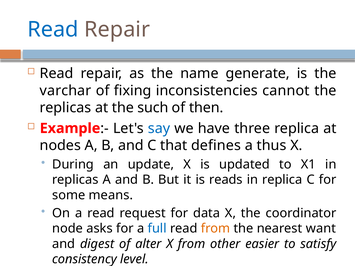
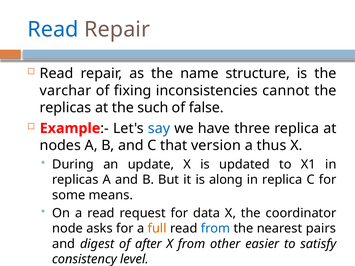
generate: generate -> structure (258, 73)
then: then -> false (206, 108)
defines: defines -> version (216, 146)
reads: reads -> along (226, 180)
full colour: blue -> orange (157, 229)
from colour: orange -> blue (216, 229)
want: want -> pairs (321, 229)
alter: alter -> after (148, 244)
